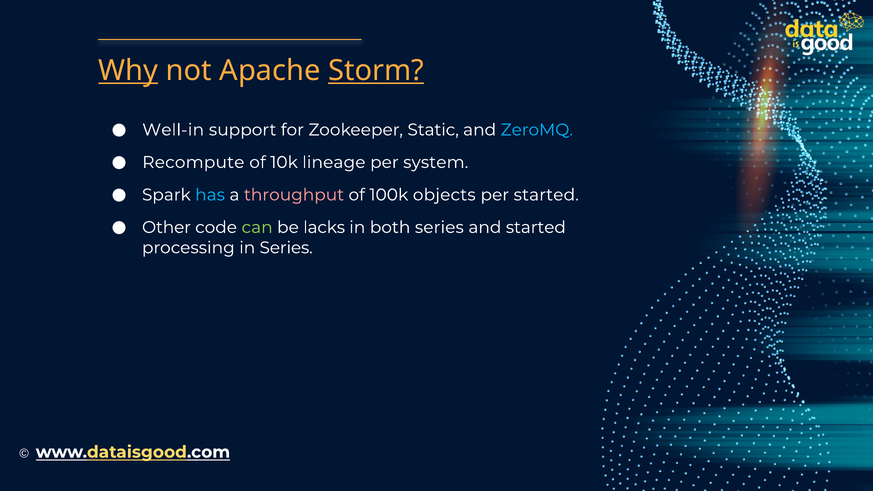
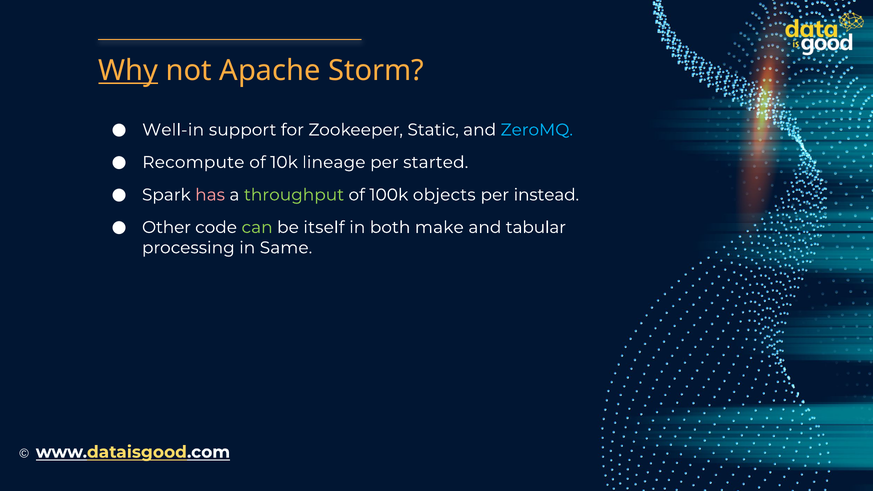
Storm underline: present -> none (376, 71)
system: system -> started (436, 162)
has colour: light blue -> pink (210, 195)
throughput colour: pink -> light green (294, 195)
per started: started -> instead (546, 195)
lacks: lacks -> itself (324, 227)
both series: series -> make (439, 227)
and started: started -> tabular (536, 227)
in Series: Series -> Same (286, 248)
